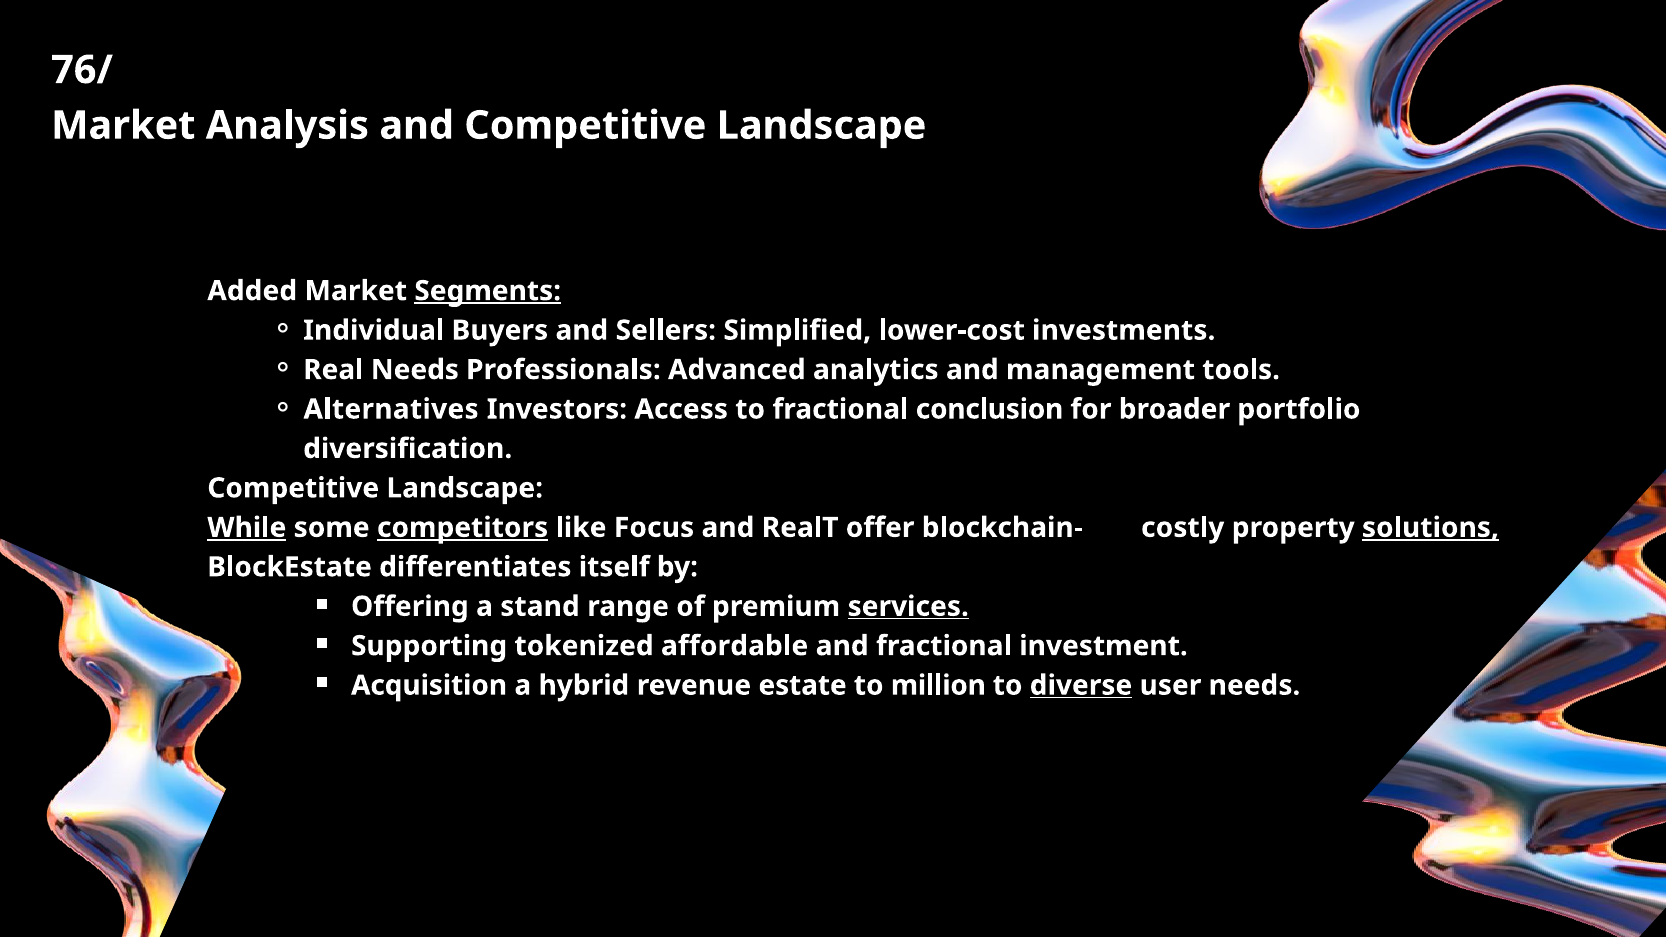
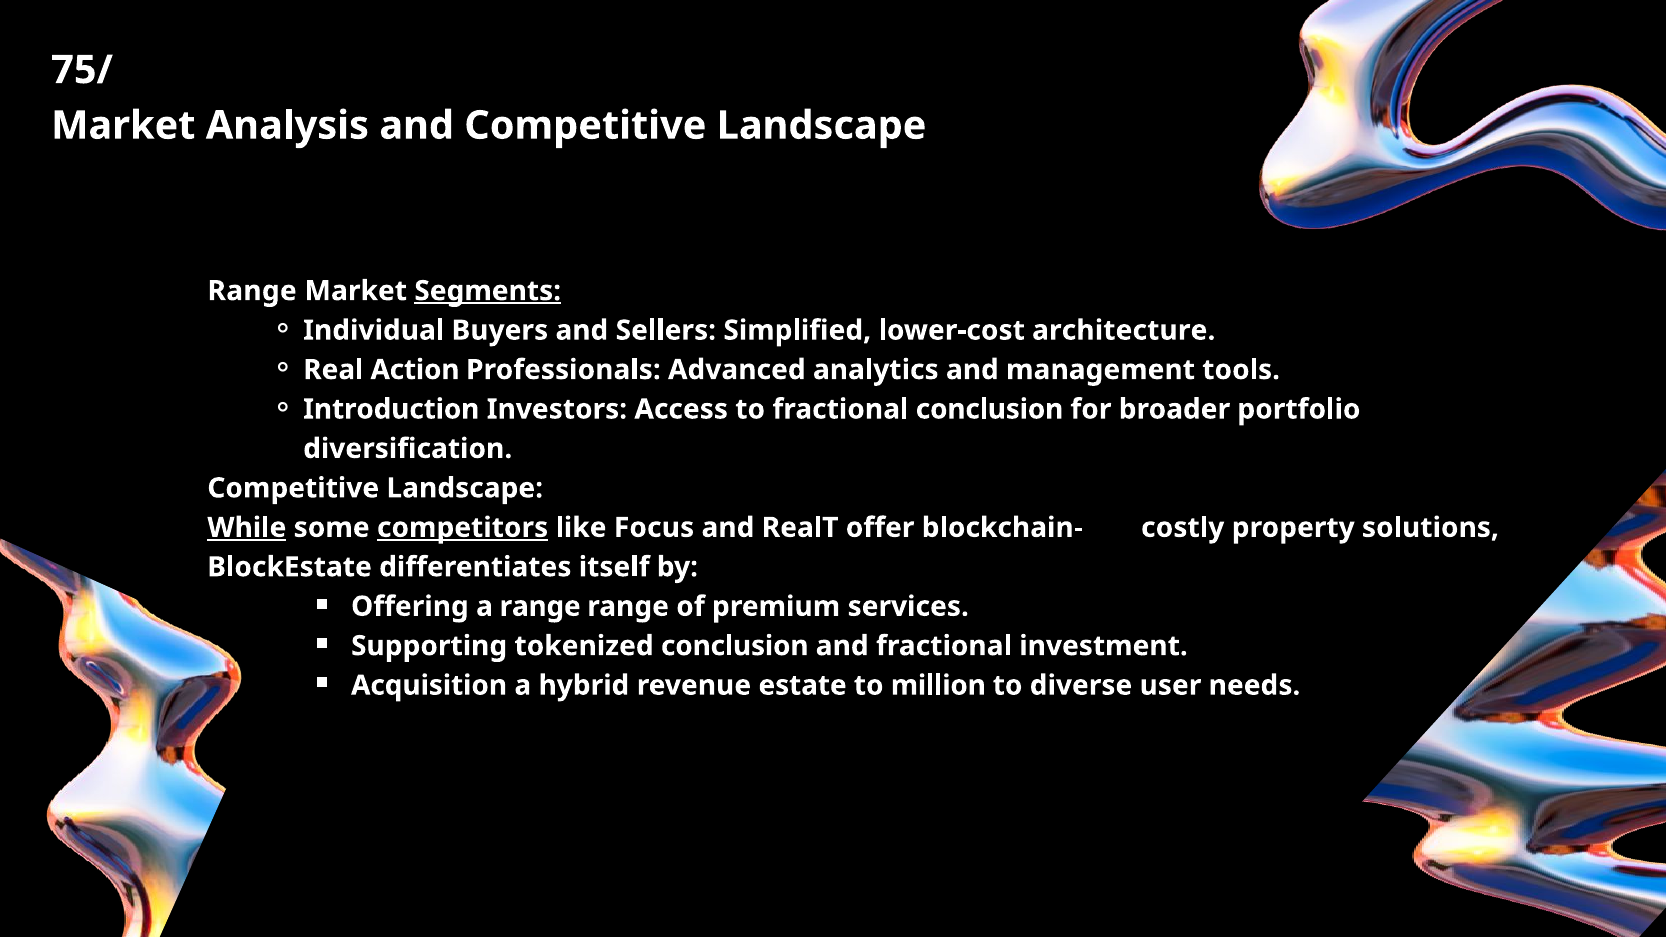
76/: 76/ -> 75/ (82, 70)
Added: Added -> Range (252, 291)
investments: investments -> architecture (1124, 330)
Real Needs: Needs -> Action (415, 370)
Alternatives: Alternatives -> Introduction (391, 409)
solutions underline: present -> none (1430, 528)
a stand: stand -> range (540, 607)
services underline: present -> none (908, 607)
tokenized affordable: affordable -> conclusion (735, 646)
diverse underline: present -> none (1081, 685)
